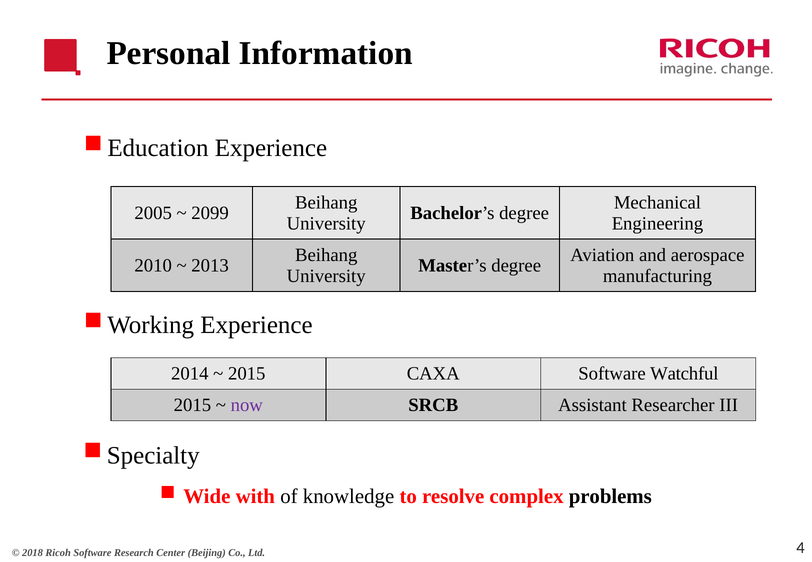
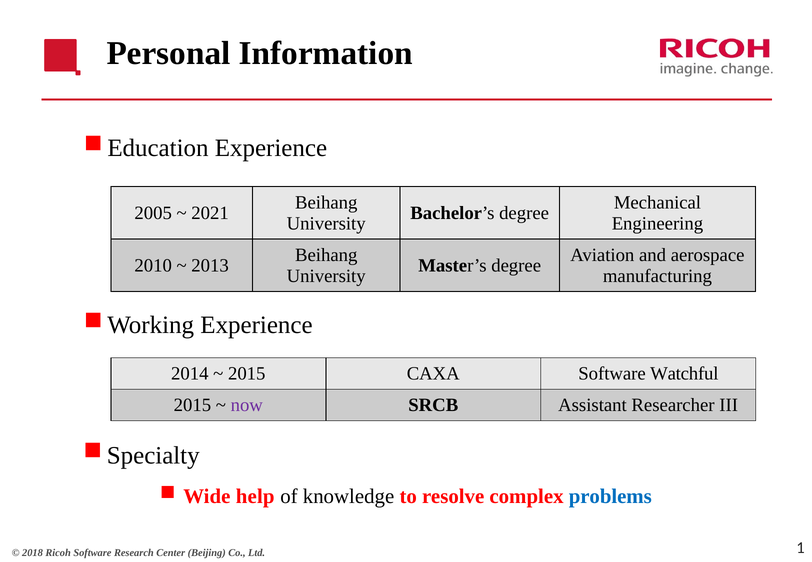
2099: 2099 -> 2021 (210, 213)
with: with -> help (255, 497)
problems colour: black -> blue (610, 497)
4: 4 -> 1 (801, 548)
